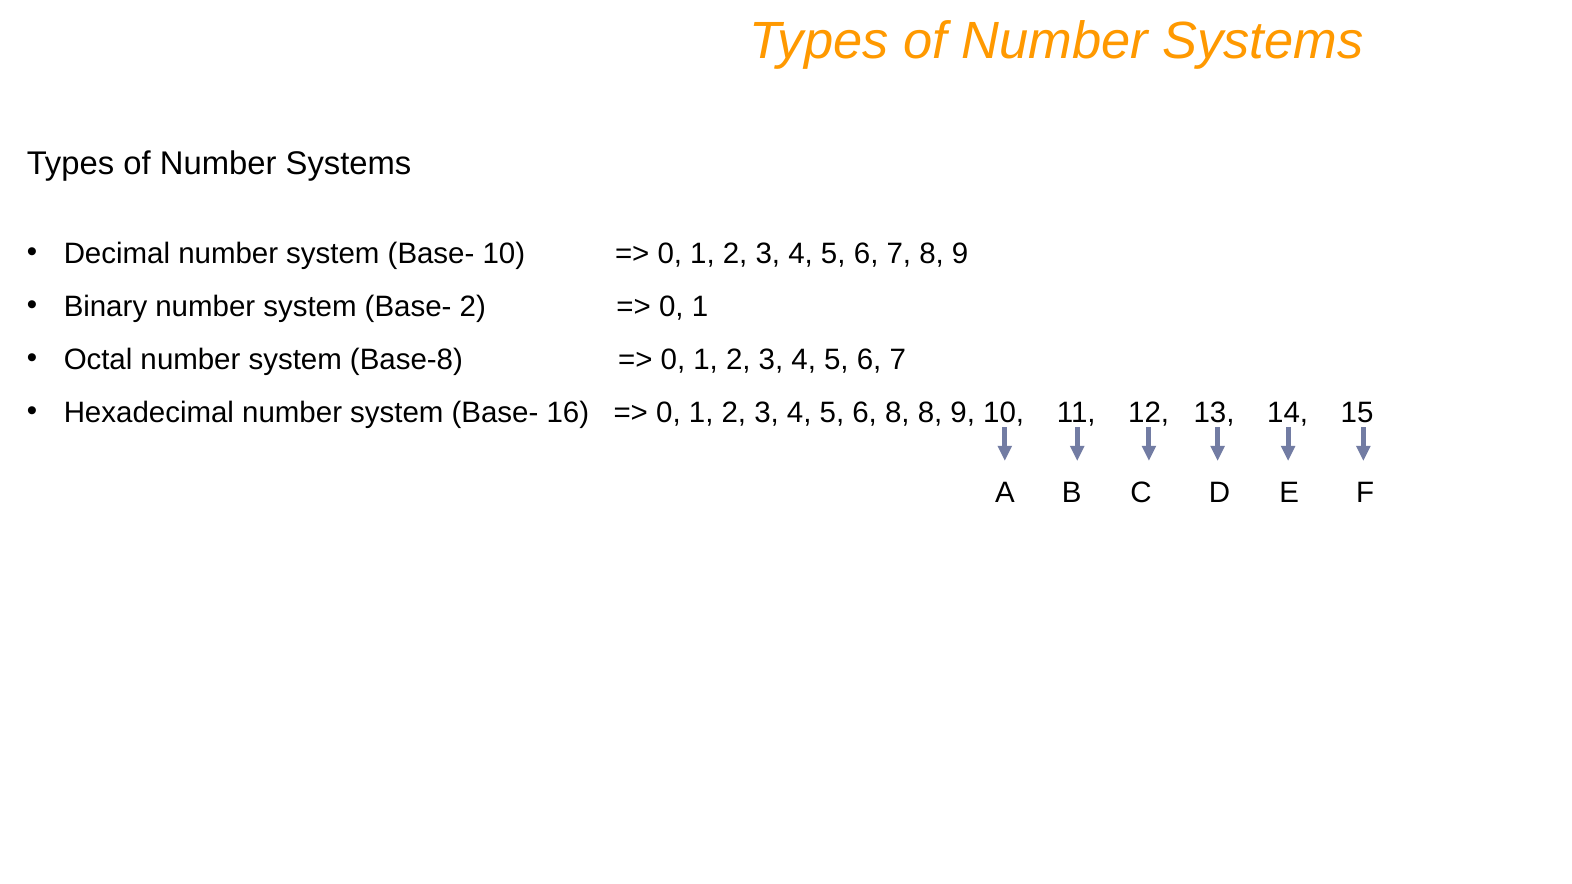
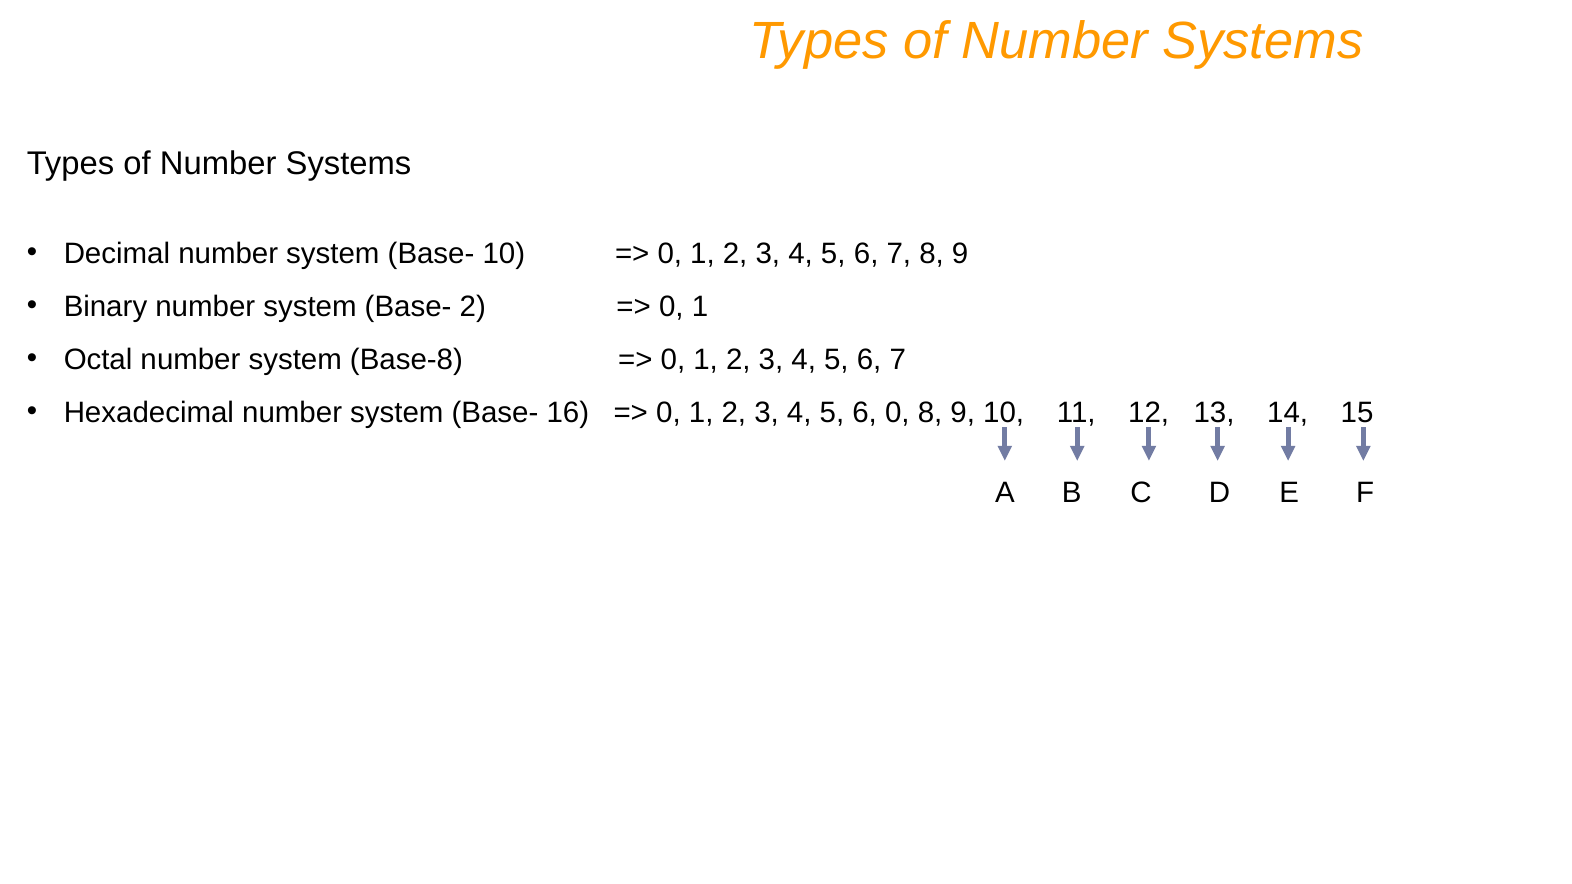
6 8: 8 -> 0 (897, 413)
